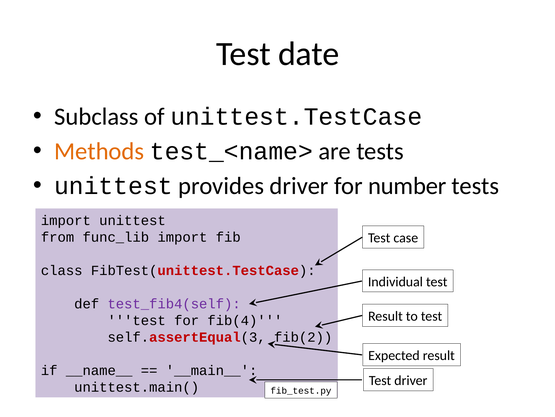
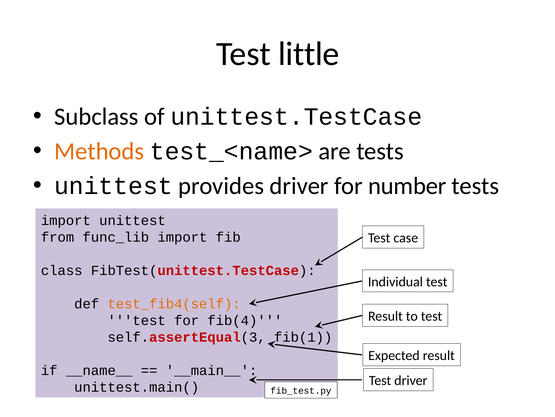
date: date -> little (309, 54)
test_fib4(self colour: purple -> orange (174, 303)
fib(2: fib(2 -> fib(1 (303, 337)
